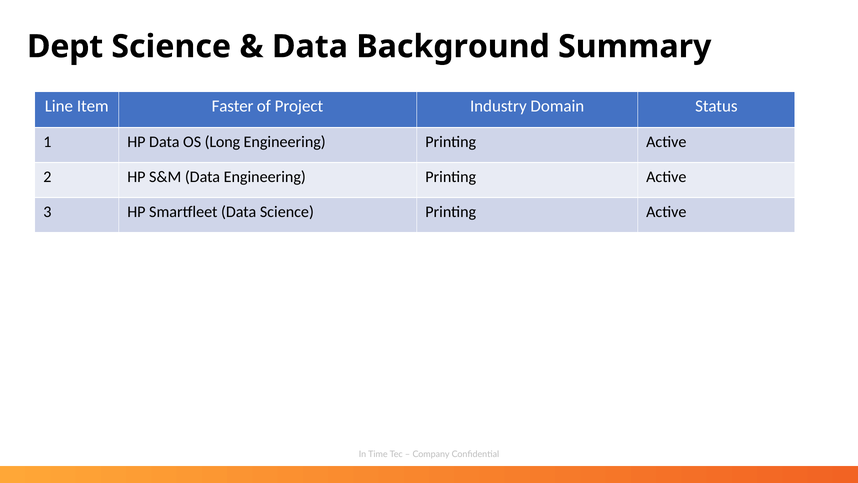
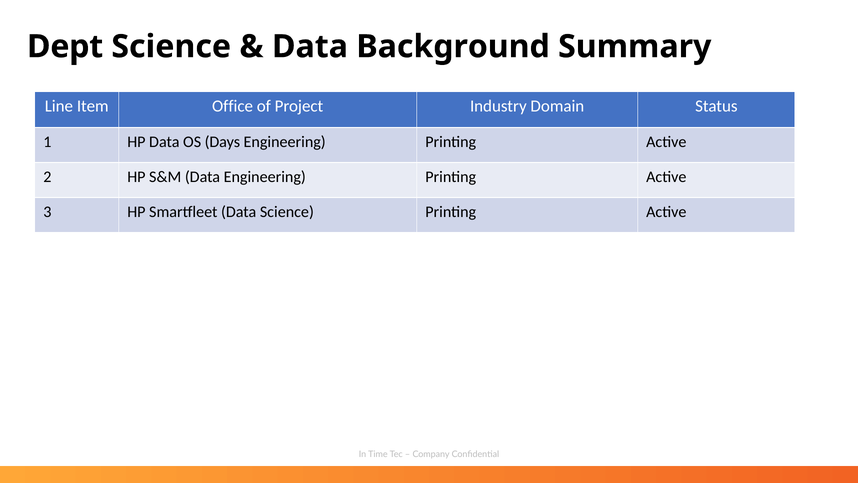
Faster: Faster -> Office (233, 106)
Long: Long -> Days (222, 142)
